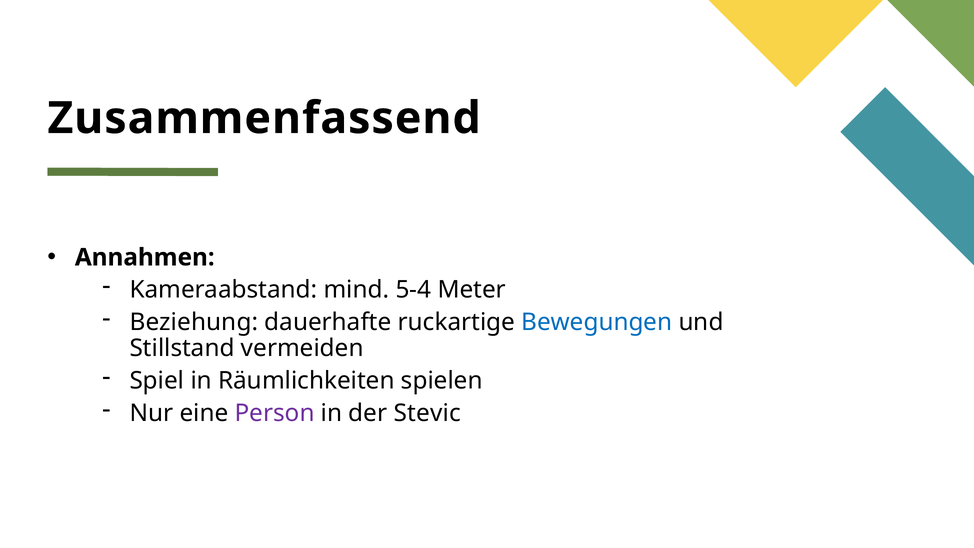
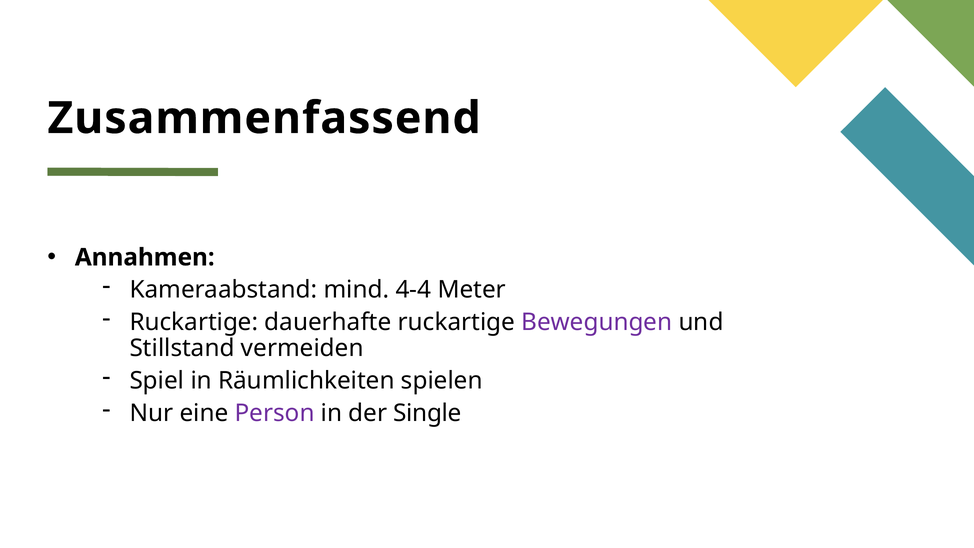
5-4: 5-4 -> 4-4 (413, 290)
Beziehung: Beziehung -> Ruckartige (194, 322)
Bewegungen colour: blue -> purple (597, 322)
Stevic: Stevic -> Single (427, 413)
